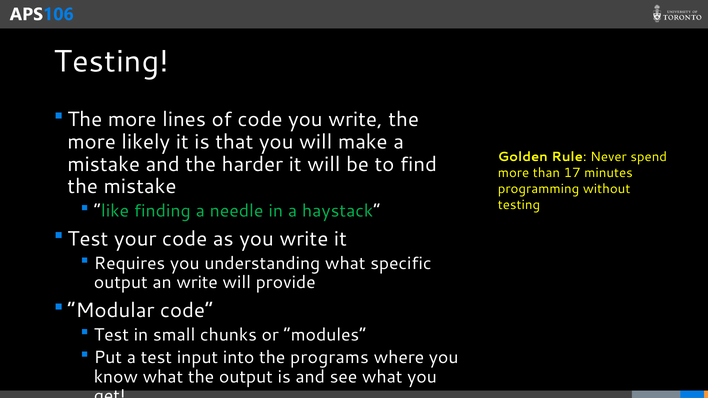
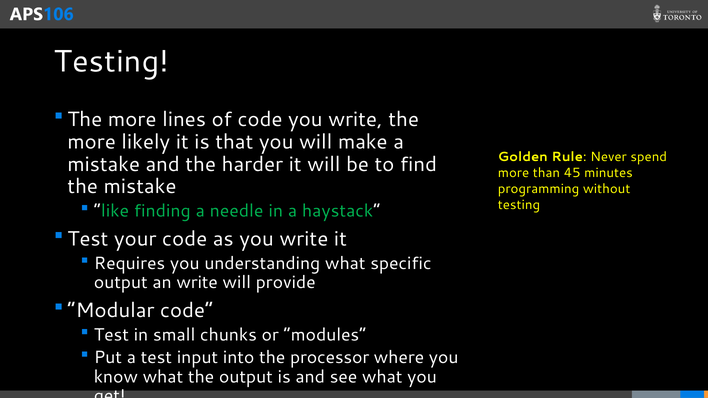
17: 17 -> 45 (572, 173)
programs: programs -> processor (330, 358)
